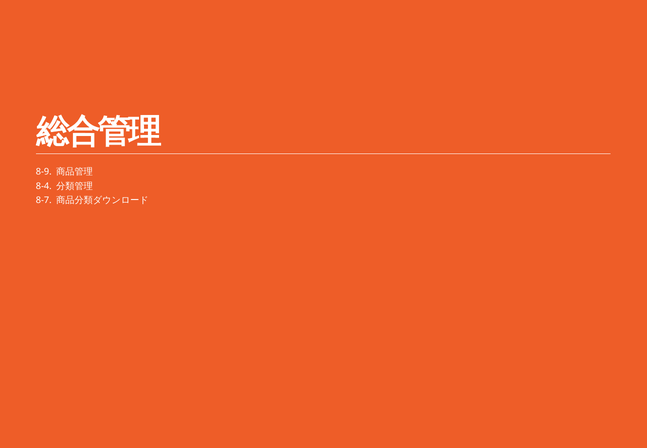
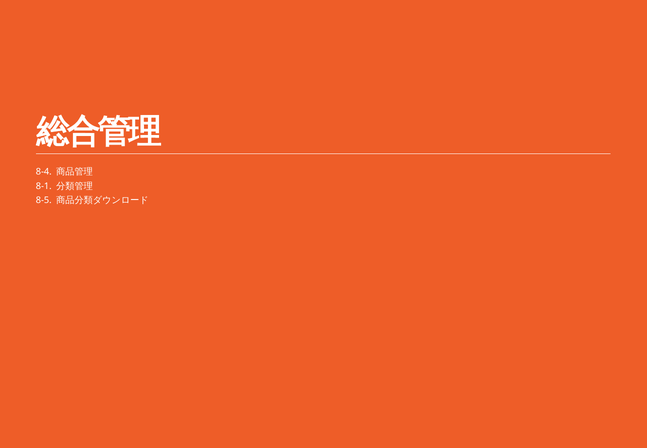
8-9: 8-9 -> 8-4 (44, 172)
8-4: 8-4 -> 8-1 (44, 186)
8-7: 8-7 -> 8-5 (44, 200)
